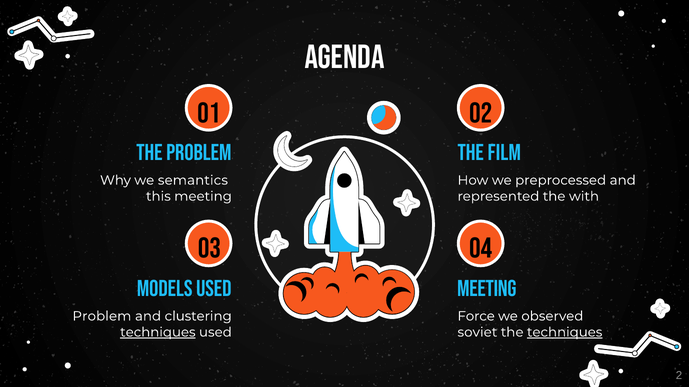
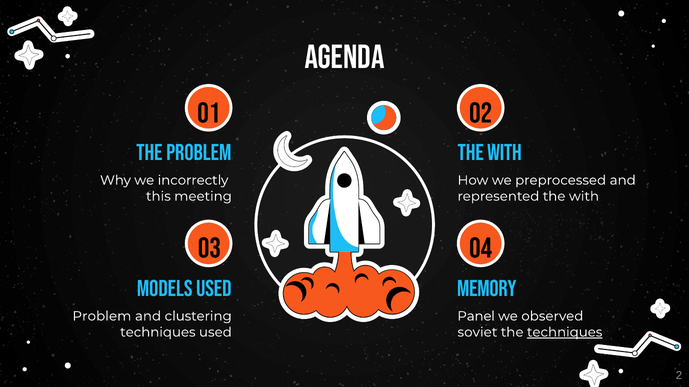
film: film -> with (505, 153)
semantics: semantics -> incorrectly (193, 180)
used meeting: meeting -> memory (487, 289)
Force: Force -> Panel (476, 317)
techniques underline: present -> none (158, 333)
